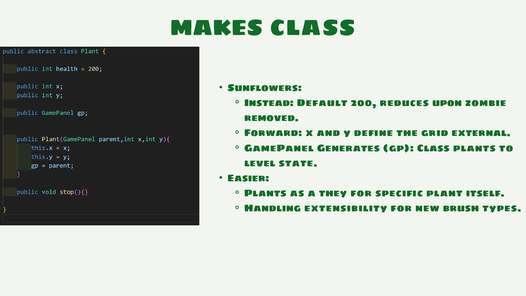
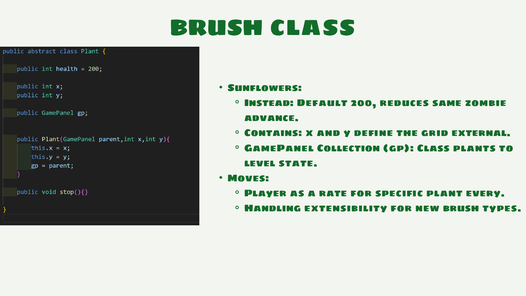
MAKES: MAKES -> BRUSH (217, 28)
upon: upon -> same (447, 103)
removed: removed -> advance (271, 118)
Forward: Forward -> Contains (273, 133)
Generates: Generates -> Collection (348, 148)
Easier: Easier -> Moves (248, 178)
Plants: Plants -> Player (265, 193)
they: they -> rate (333, 193)
itself: itself -> every (485, 193)
